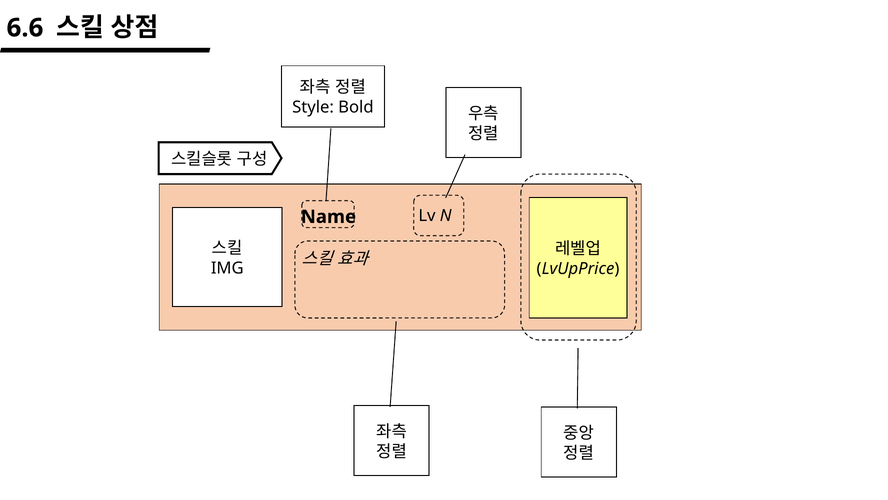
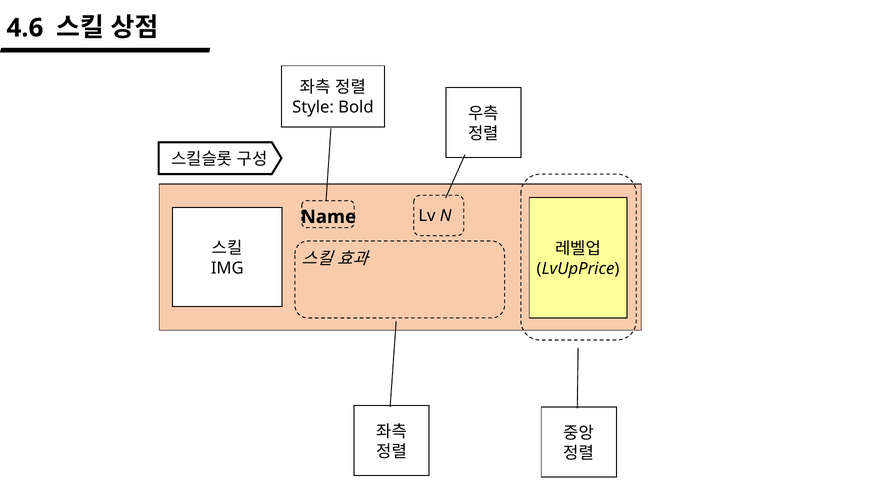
6.6: 6.6 -> 4.6 (25, 28)
